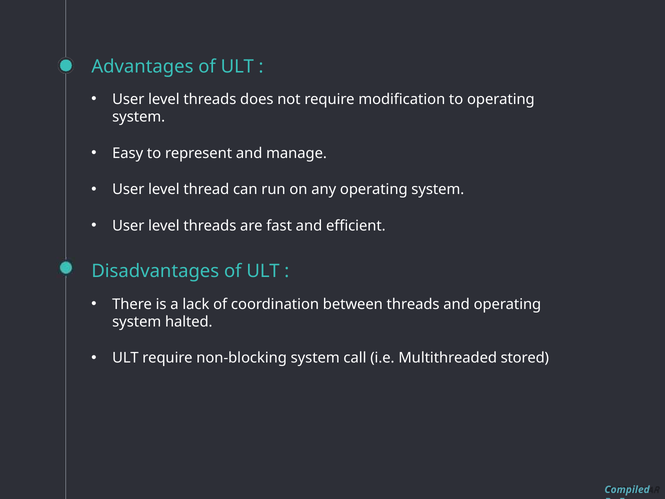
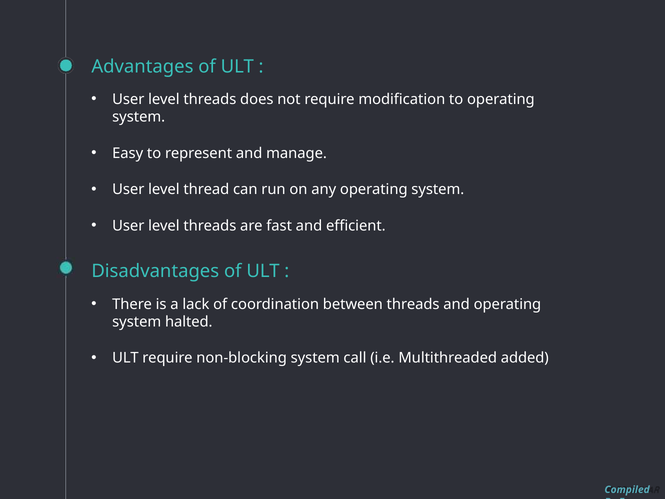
stored: stored -> added (525, 358)
